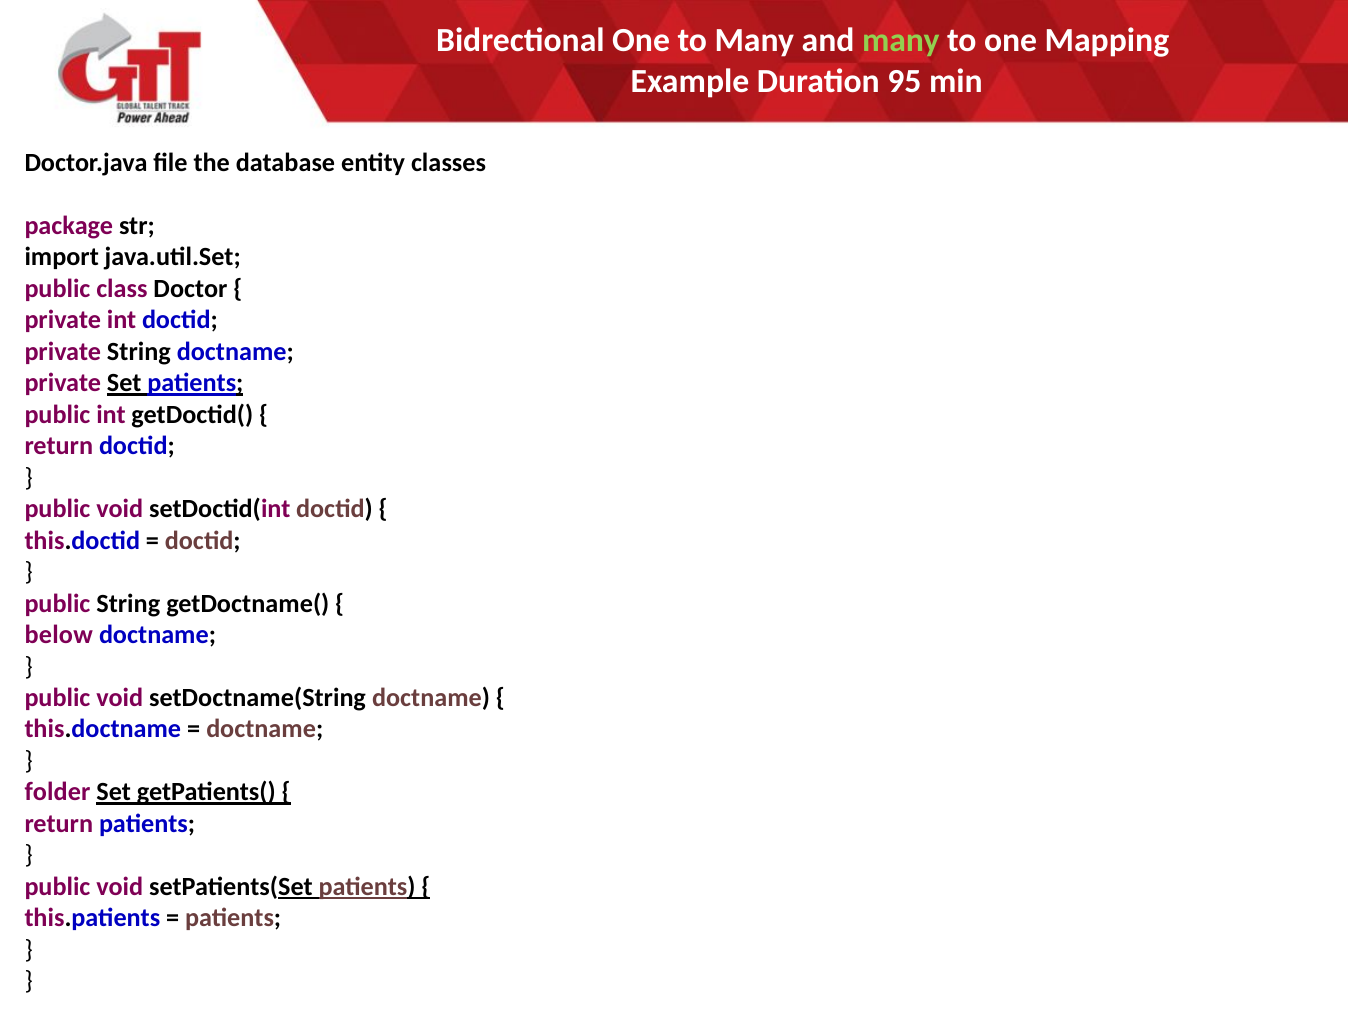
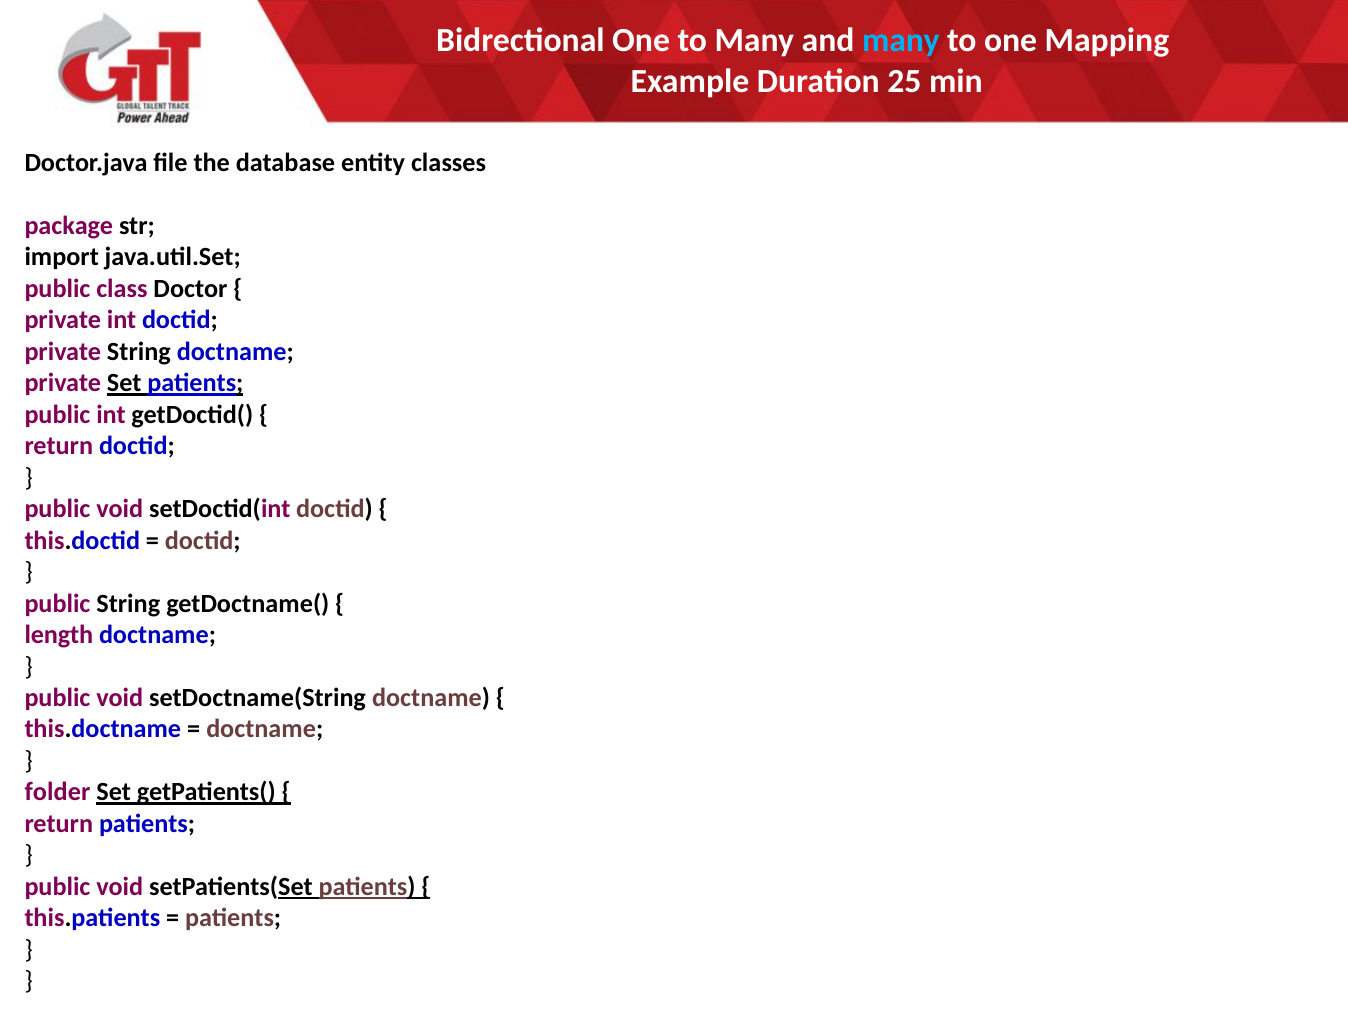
many colour: light green -> light blue (901, 41)
95: 95 -> 25 (904, 81)
below: below -> length (59, 635)
